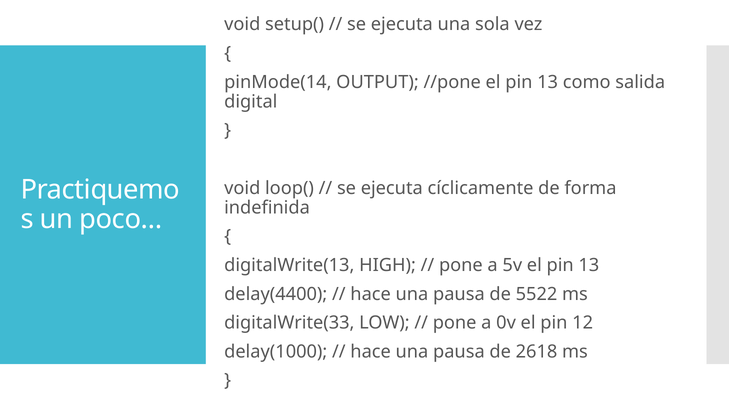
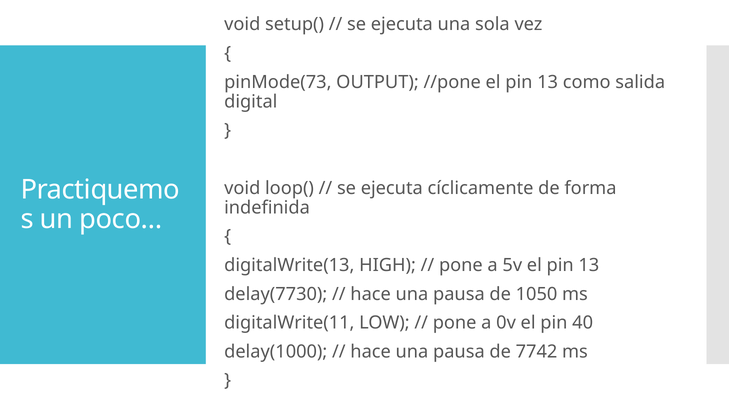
pinMode(14: pinMode(14 -> pinMode(73 (278, 82)
delay(4400: delay(4400 -> delay(7730 (276, 294)
5522: 5522 -> 1050 (537, 294)
digitalWrite(33: digitalWrite(33 -> digitalWrite(11 (289, 323)
12: 12 -> 40 (583, 323)
2618: 2618 -> 7742 (537, 352)
